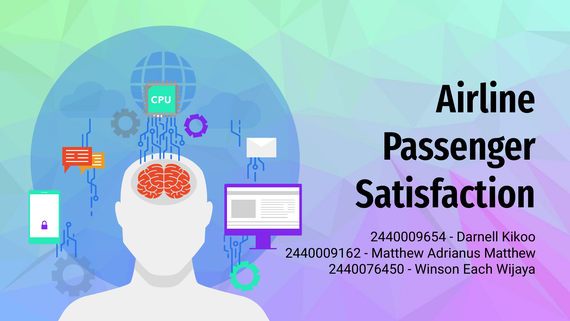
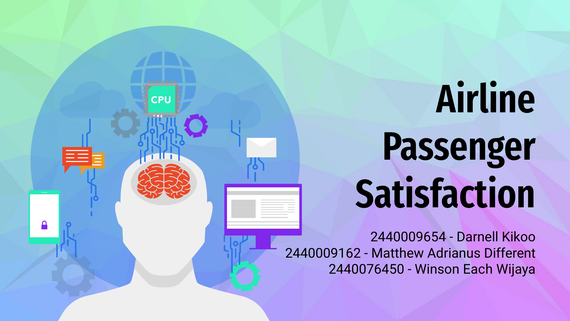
Adrianus Matthew: Matthew -> Different (510, 253)
